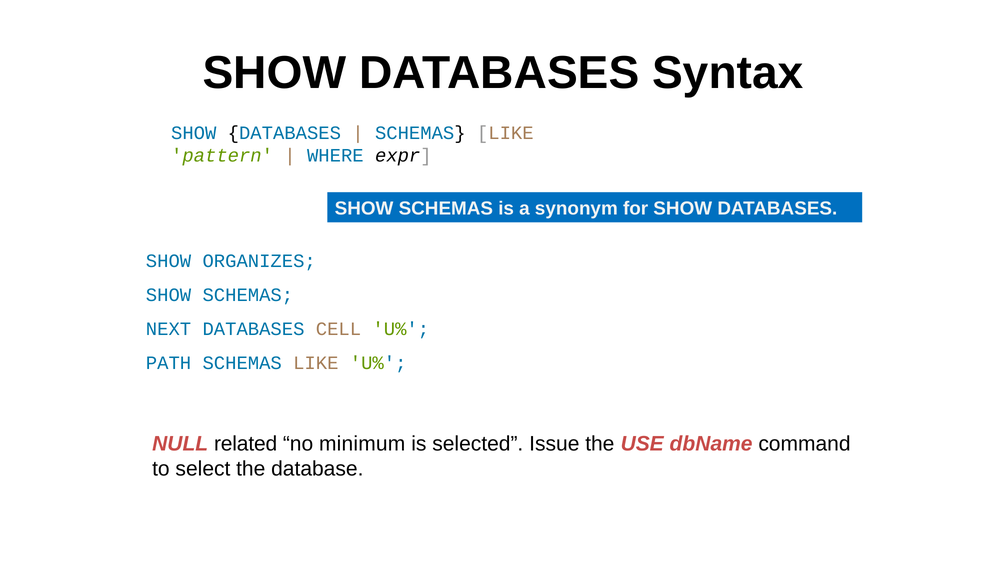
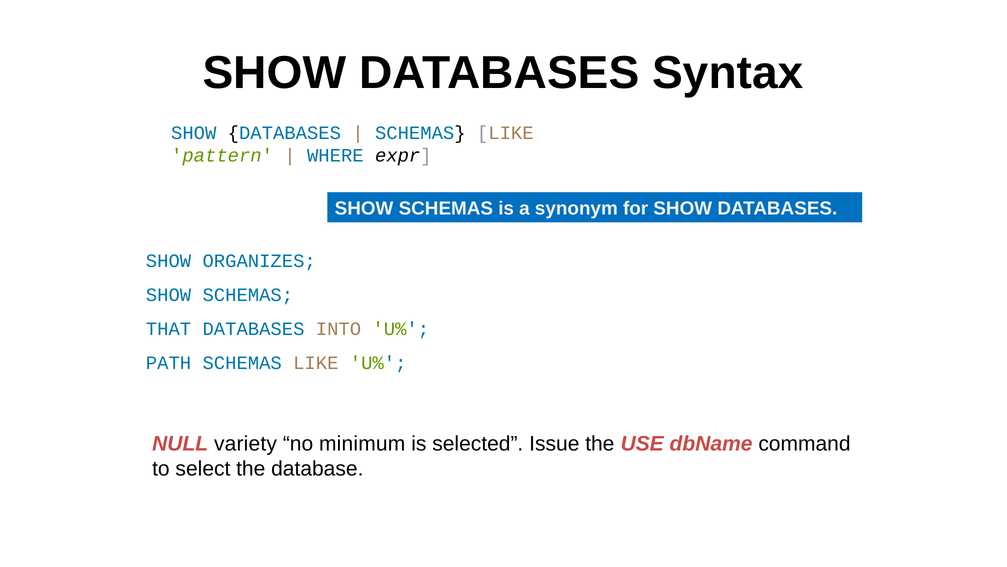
NEXT: NEXT -> THAT (169, 329)
CELL: CELL -> INTO (338, 329)
related: related -> variety (245, 443)
